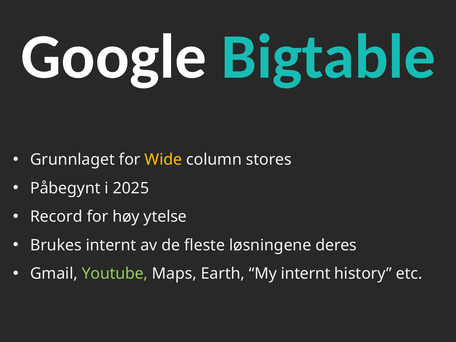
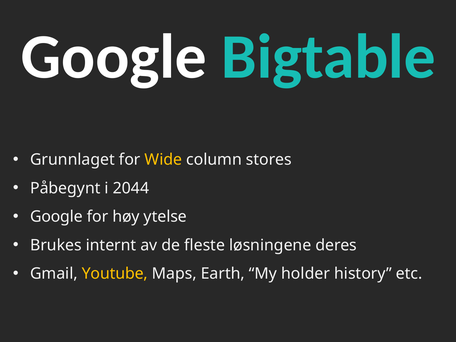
2025: 2025 -> 2044 (131, 188)
Record: Record -> Google (56, 217)
Youtube colour: light green -> yellow (115, 274)
My internt: internt -> holder (306, 274)
